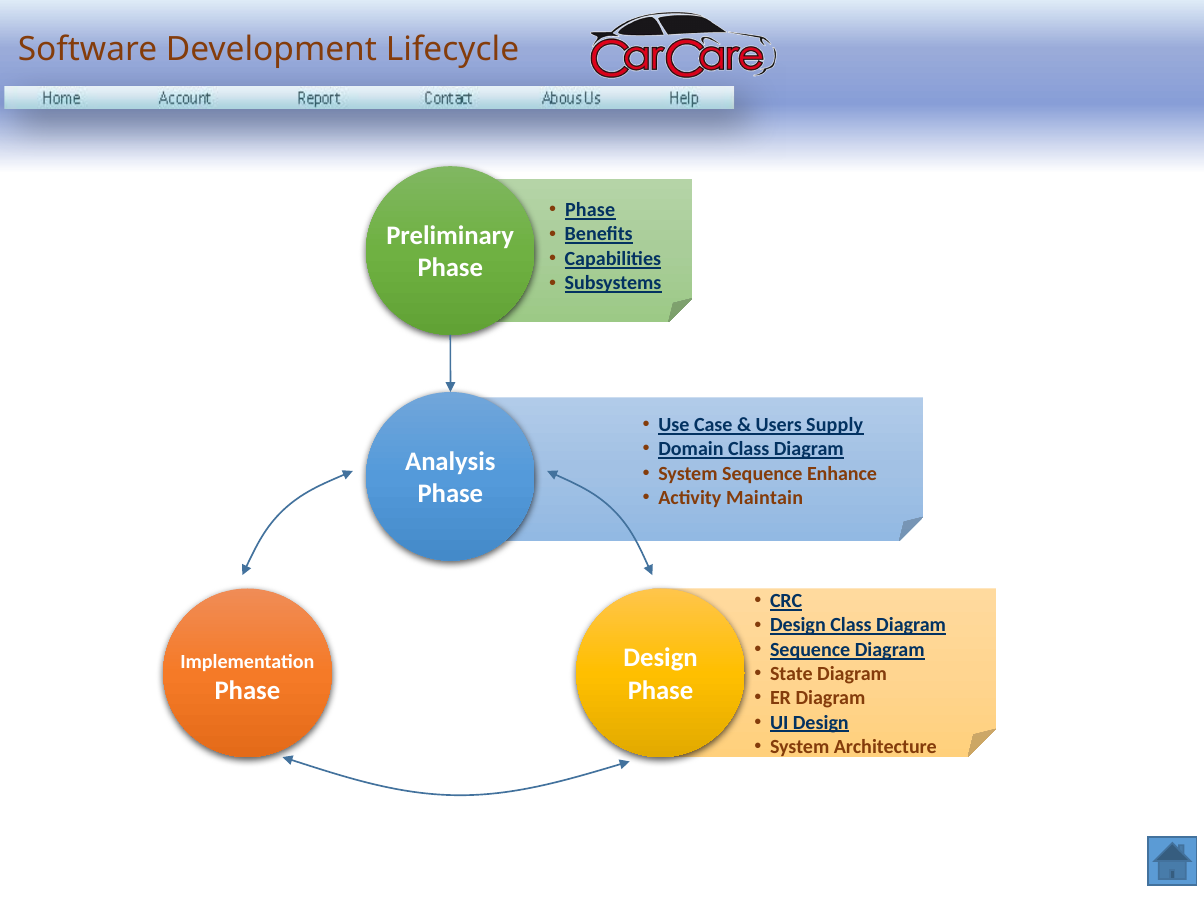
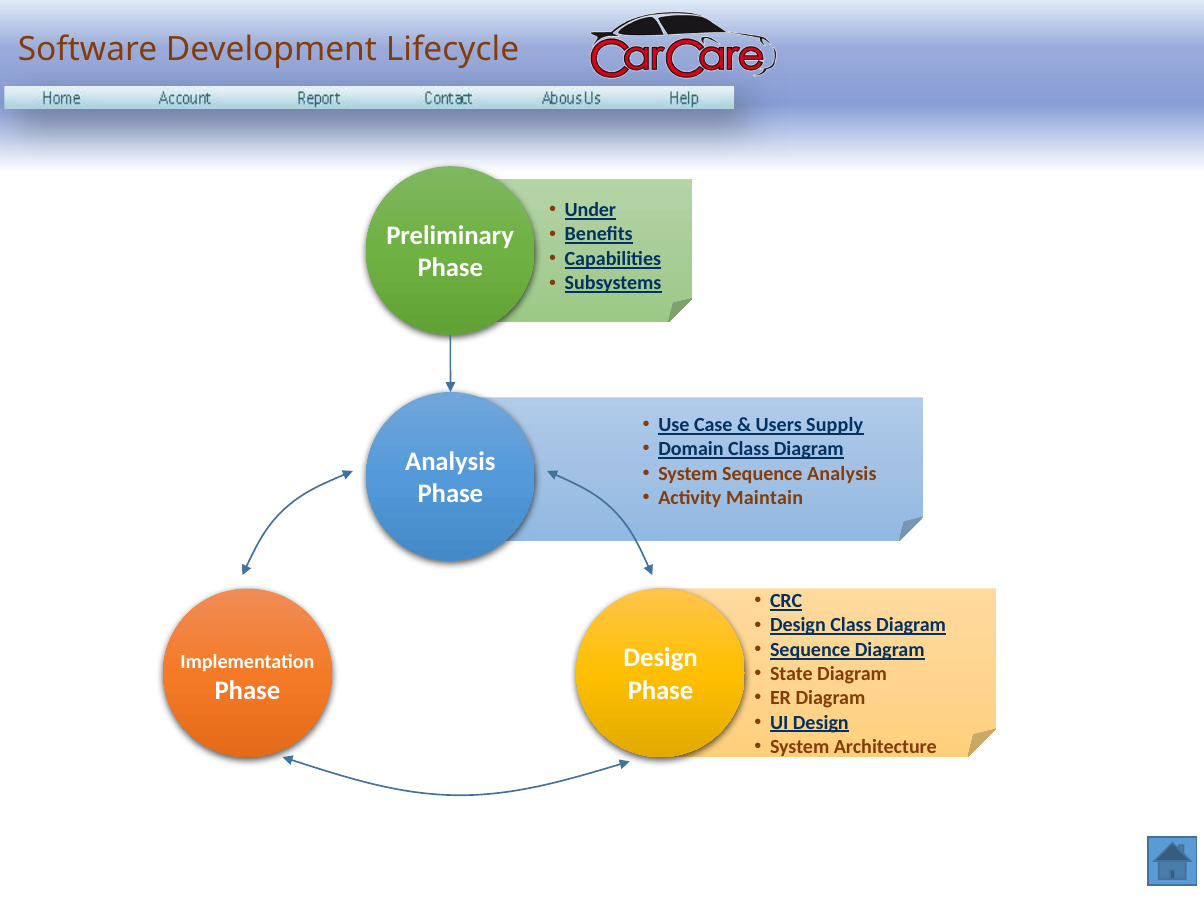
Phase: Phase -> Under (590, 210)
Sequence Enhance: Enhance -> Analysis (842, 474)
